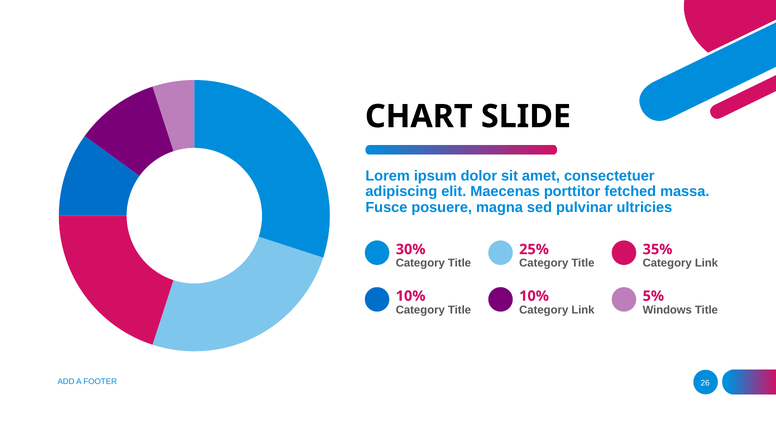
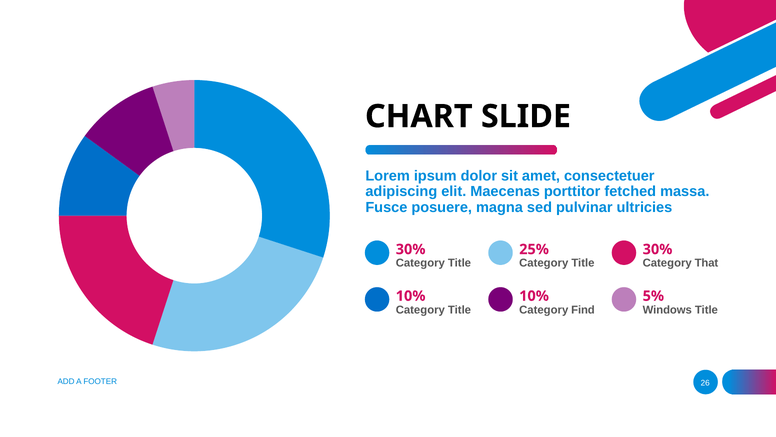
35%: 35% -> 30% (658, 249)
Link: Link -> That (706, 263)
Link: Link -> Find (583, 310)
